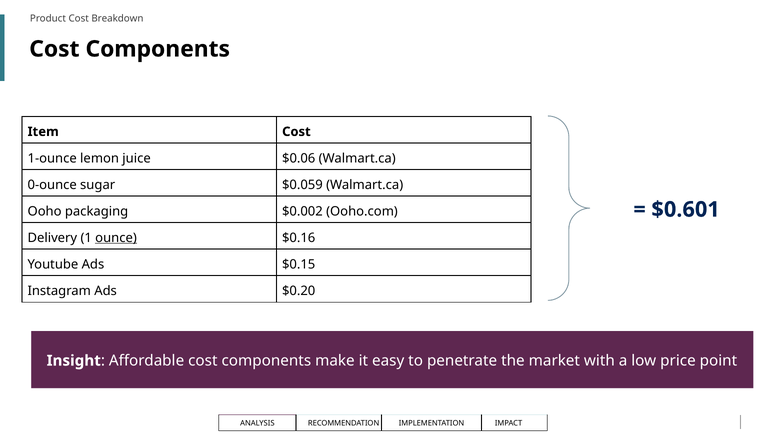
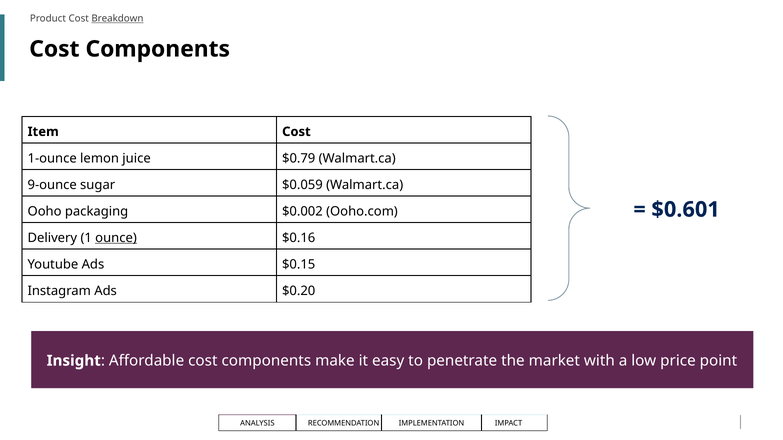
Breakdown underline: none -> present (117, 18)
$0.06: $0.06 -> $0.79 (299, 158)
0-ounce: 0-ounce -> 9-ounce (52, 185)
